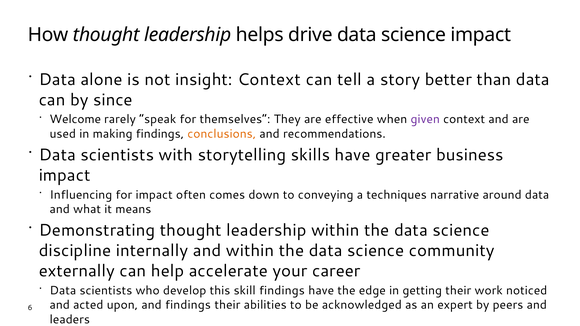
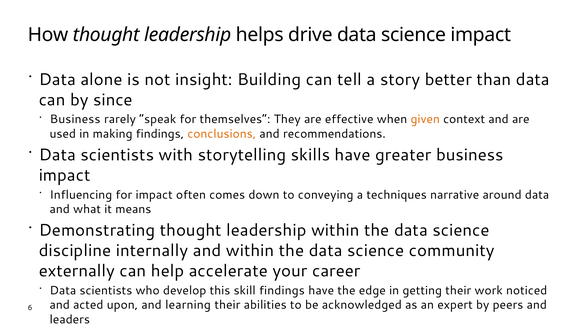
insight Context: Context -> Building (269, 80)
Welcome: Welcome -> Business (75, 119)
given colour: purple -> orange (425, 119)
and findings: findings -> learning (188, 305)
